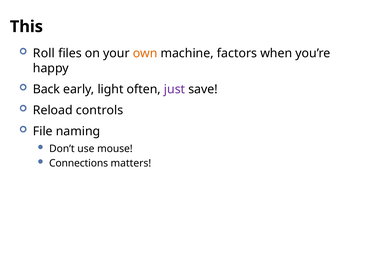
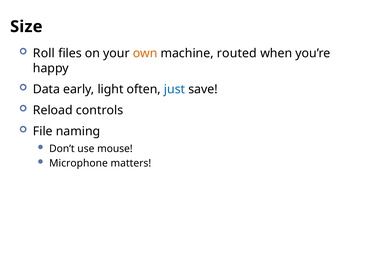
This: This -> Size (26, 27)
factors: factors -> routed (237, 53)
Back: Back -> Data (46, 89)
just colour: purple -> blue (175, 89)
Connections: Connections -> Microphone (79, 163)
